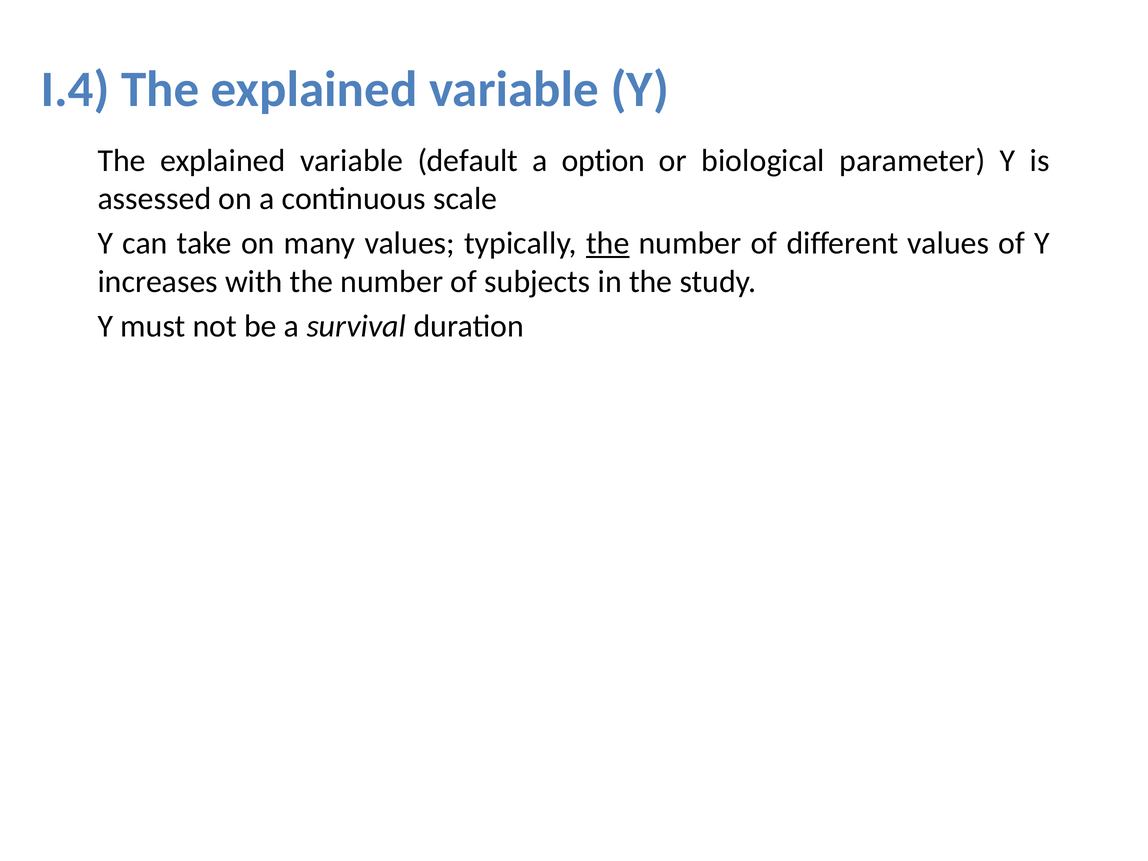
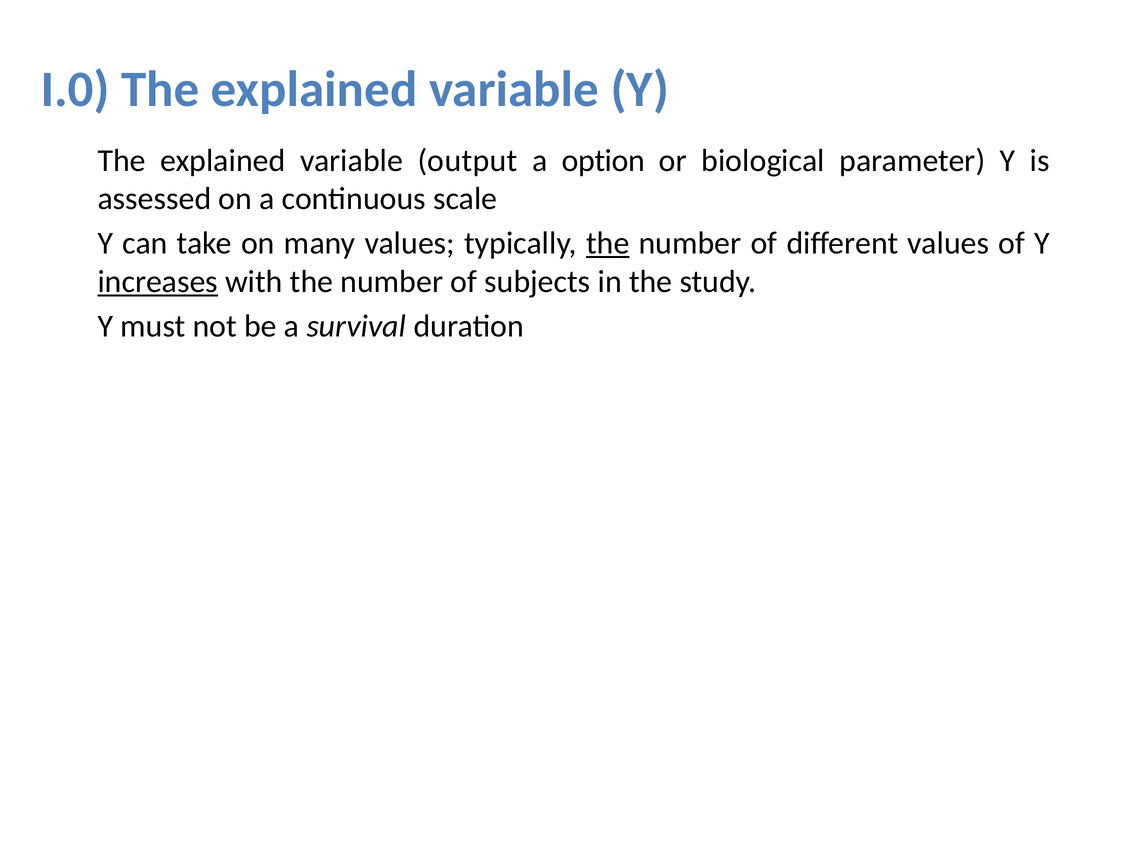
I.4: I.4 -> I.0 (75, 89)
default: default -> output (467, 160)
increases underline: none -> present (158, 282)
